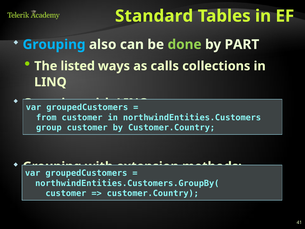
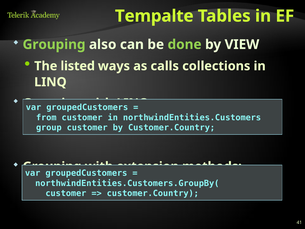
Standard: Standard -> Tempalte (154, 16)
Grouping colour: light blue -> light green (54, 44)
PART: PART -> VIEW (242, 44)
